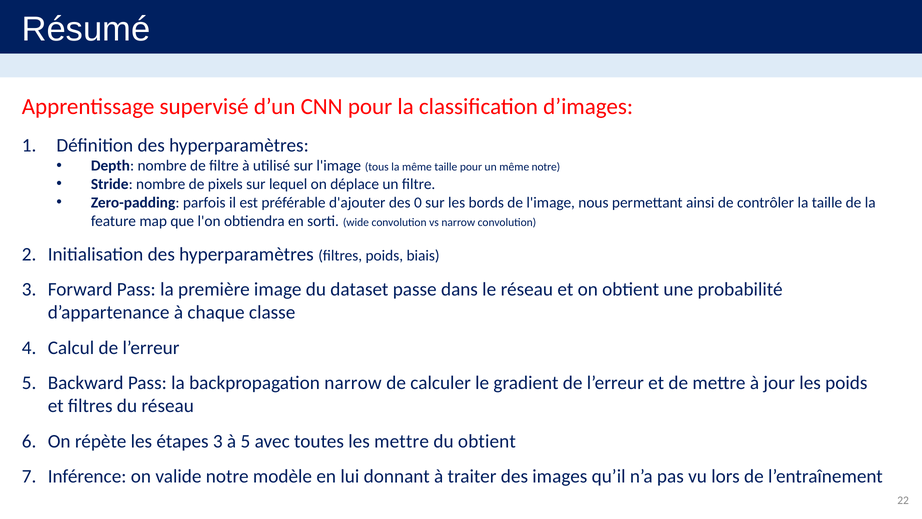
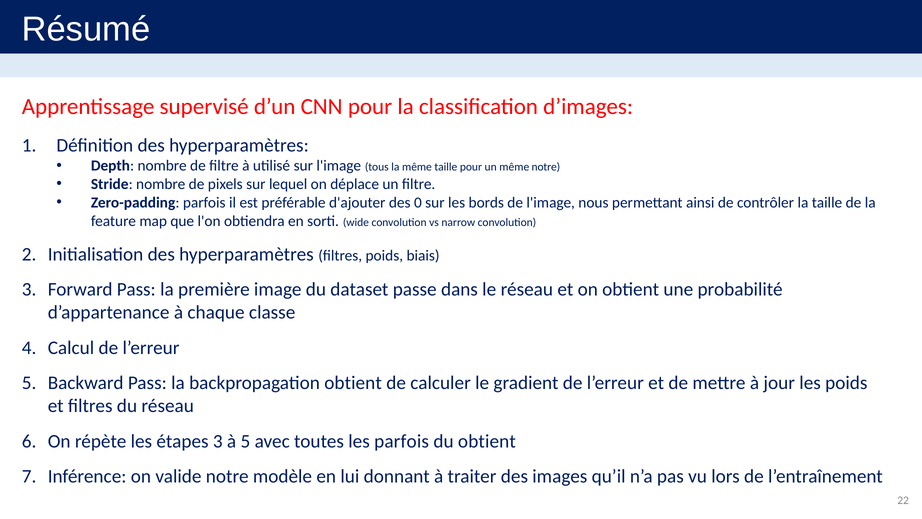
backpropagation narrow: narrow -> obtient (353, 383)
les mettre: mettre -> parfois (402, 441)
